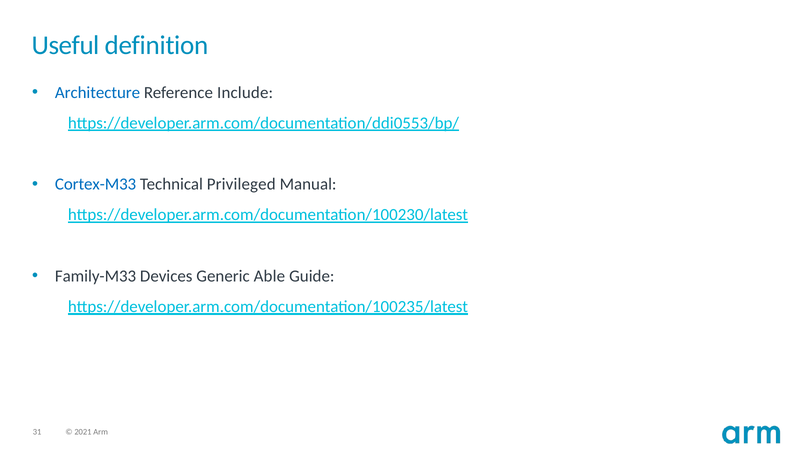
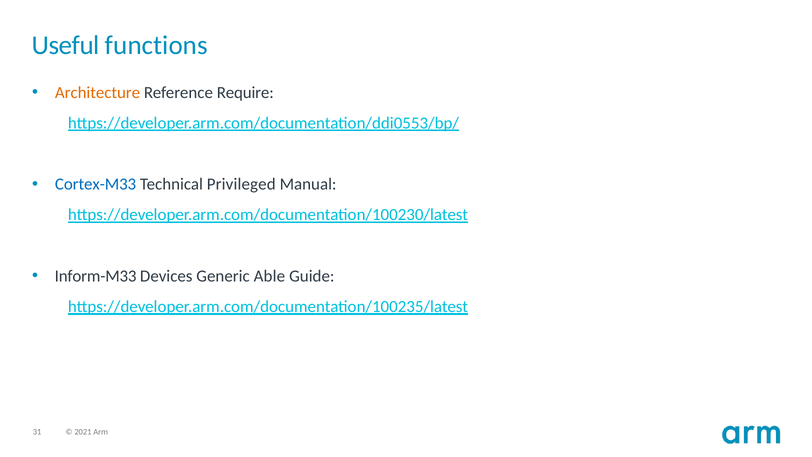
definition: definition -> functions (156, 45)
Architecture colour: blue -> orange (98, 93)
Include: Include -> Require (245, 93)
Family-M33: Family-M33 -> Inform-M33 (96, 276)
